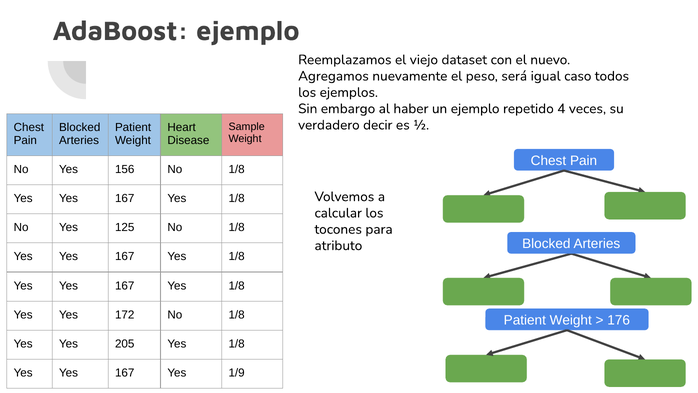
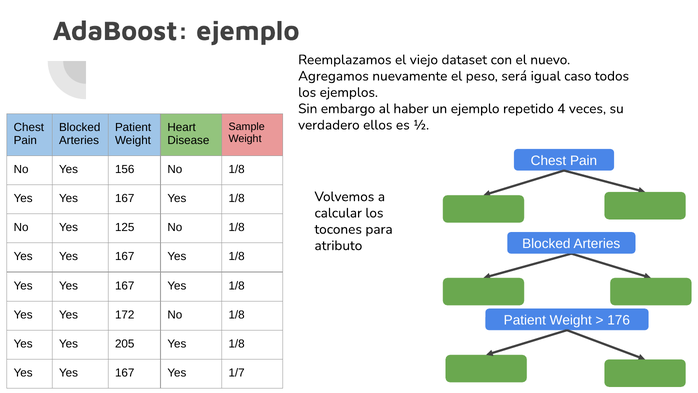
decir: decir -> ellos (378, 125)
1/9: 1/9 -> 1/7 (237, 373)
